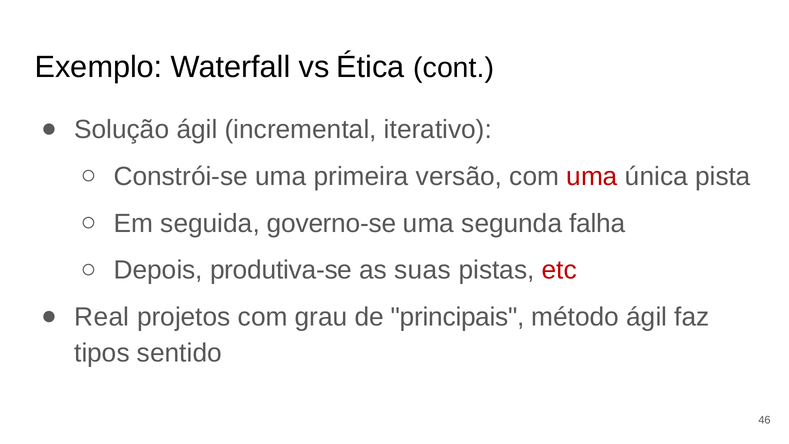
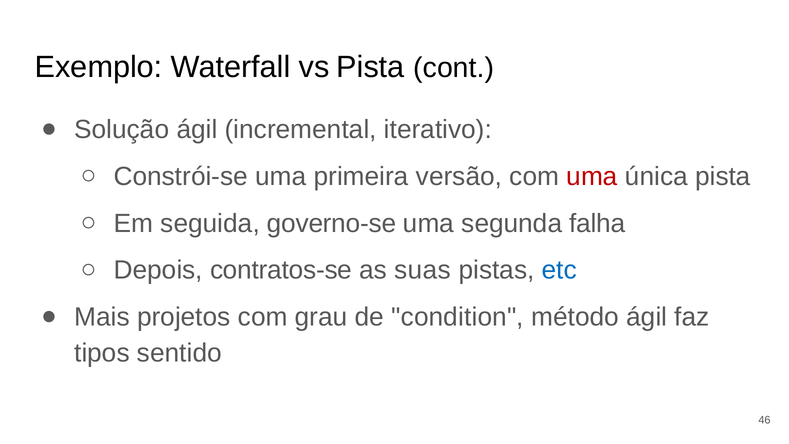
vs Ética: Ética -> Pista (370, 67)
produtiva-se: produtiva-se -> contratos-se (281, 270)
etc colour: red -> blue (559, 270)
Real: Real -> Mais (102, 317)
principais: principais -> condition (458, 317)
